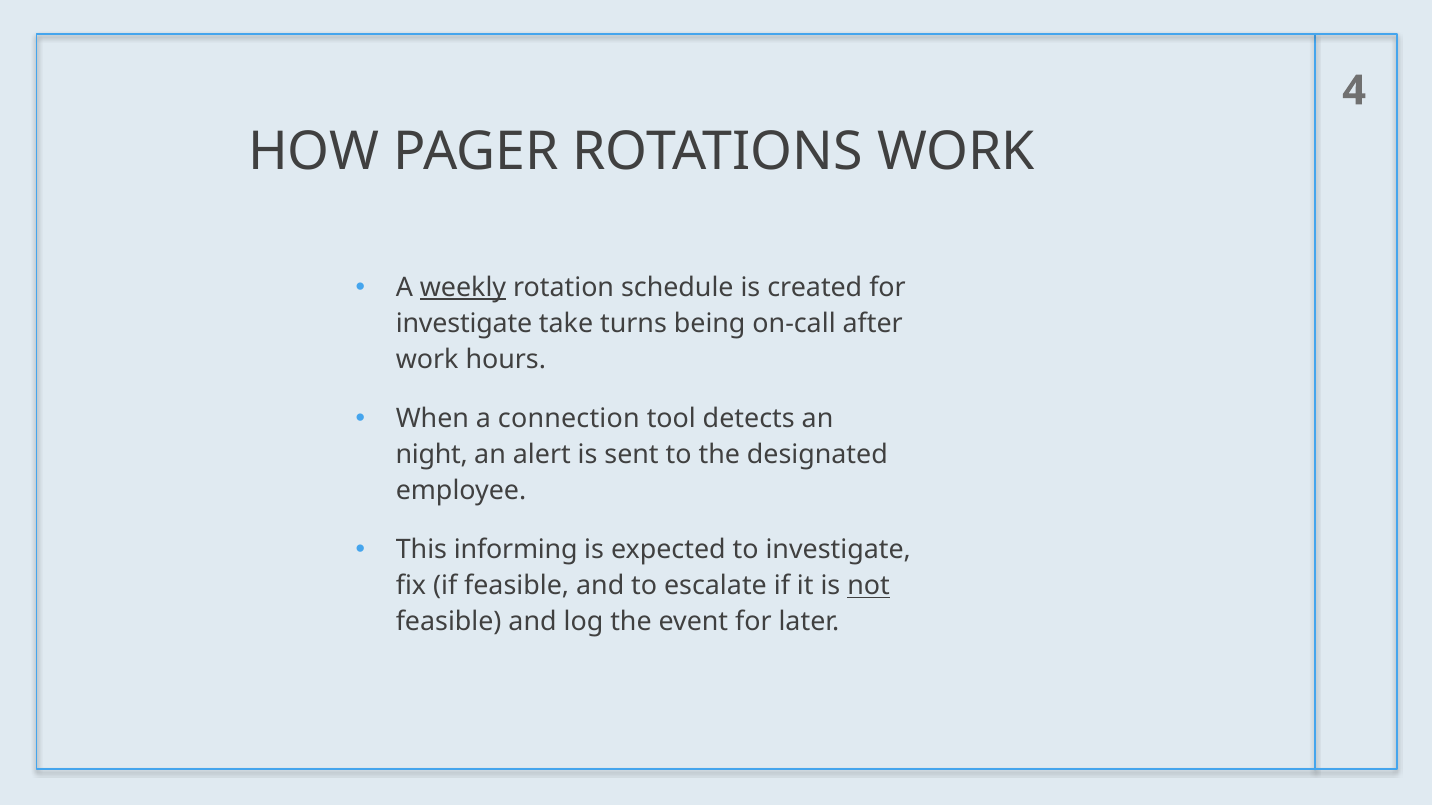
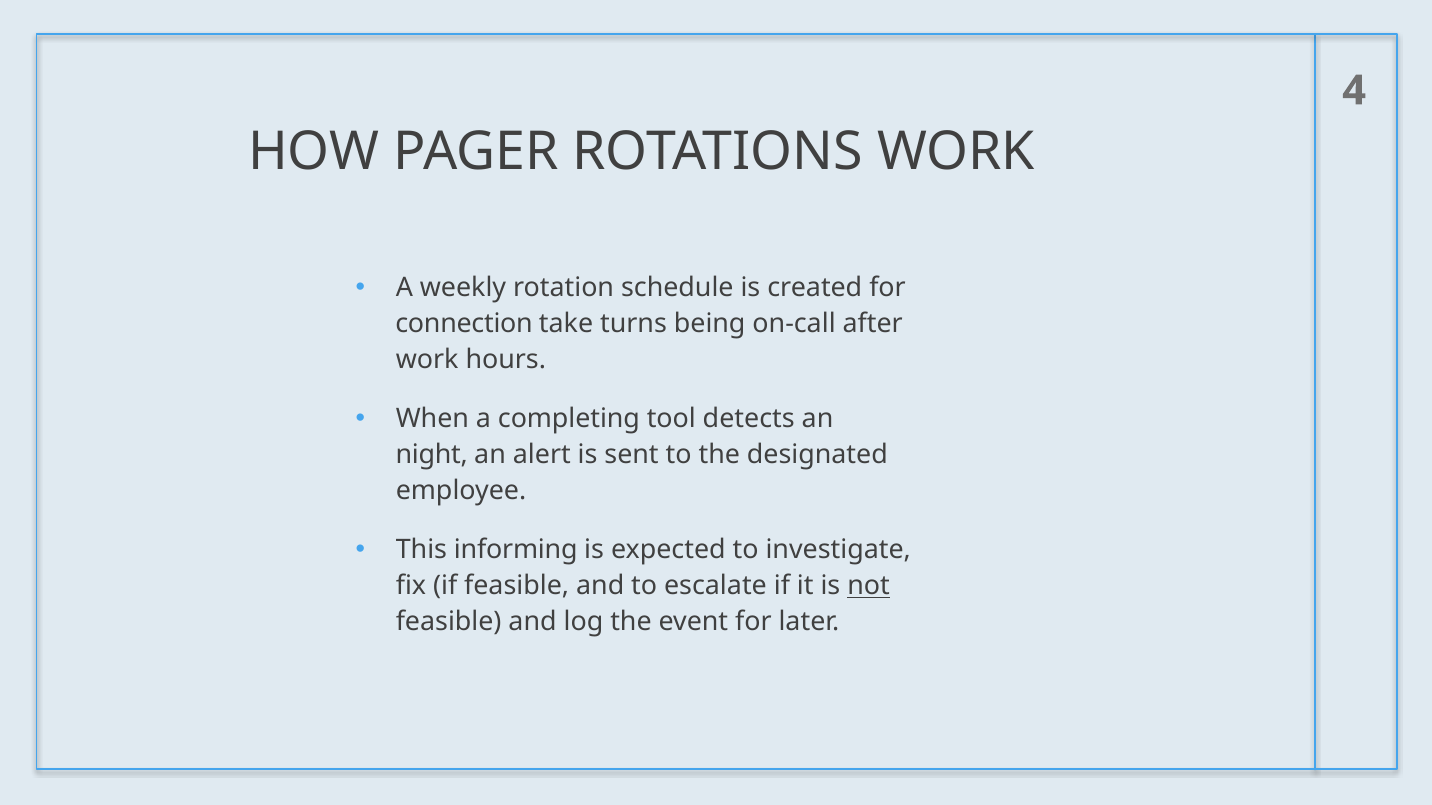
weekly underline: present -> none (463, 288)
investigate: investigate -> connection (464, 324)
connection: connection -> completing (569, 419)
